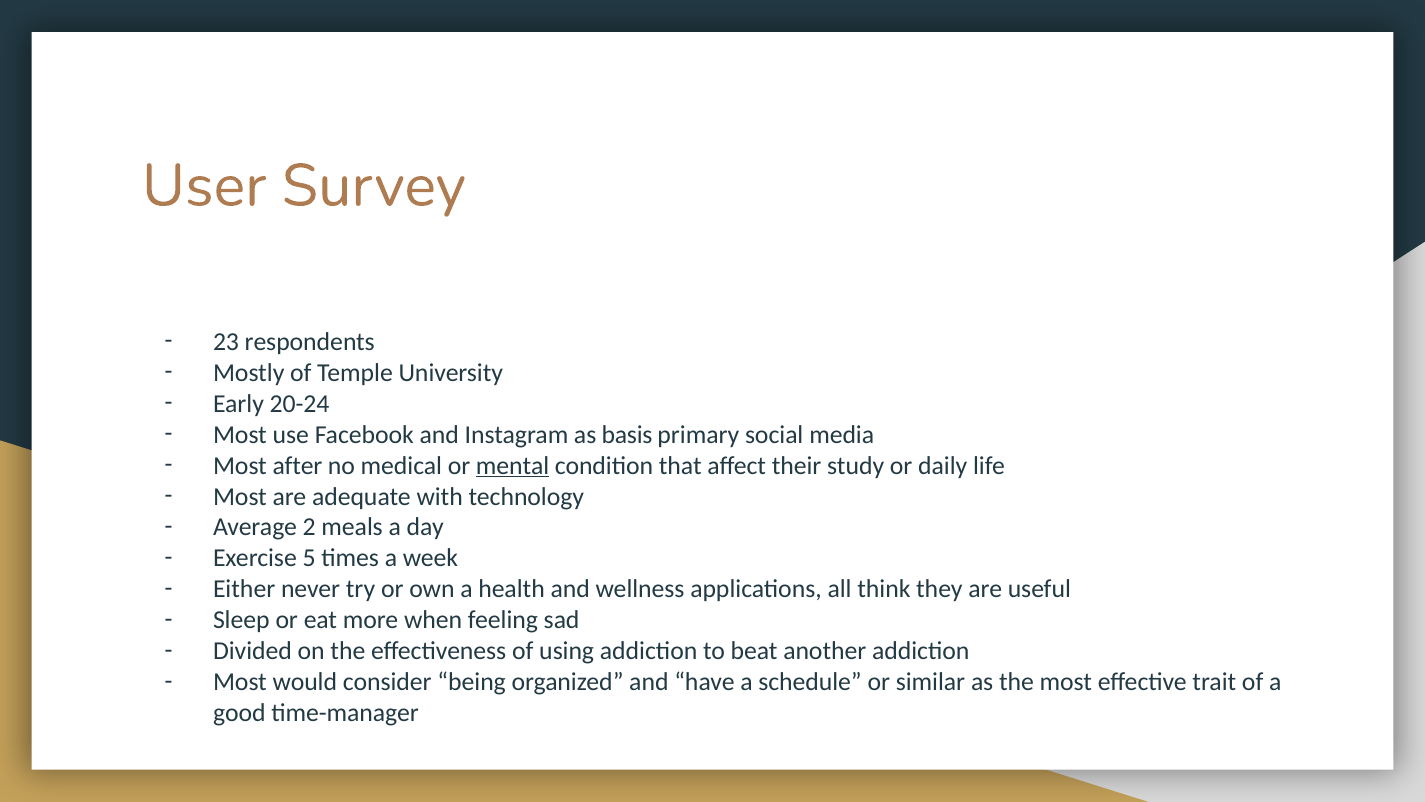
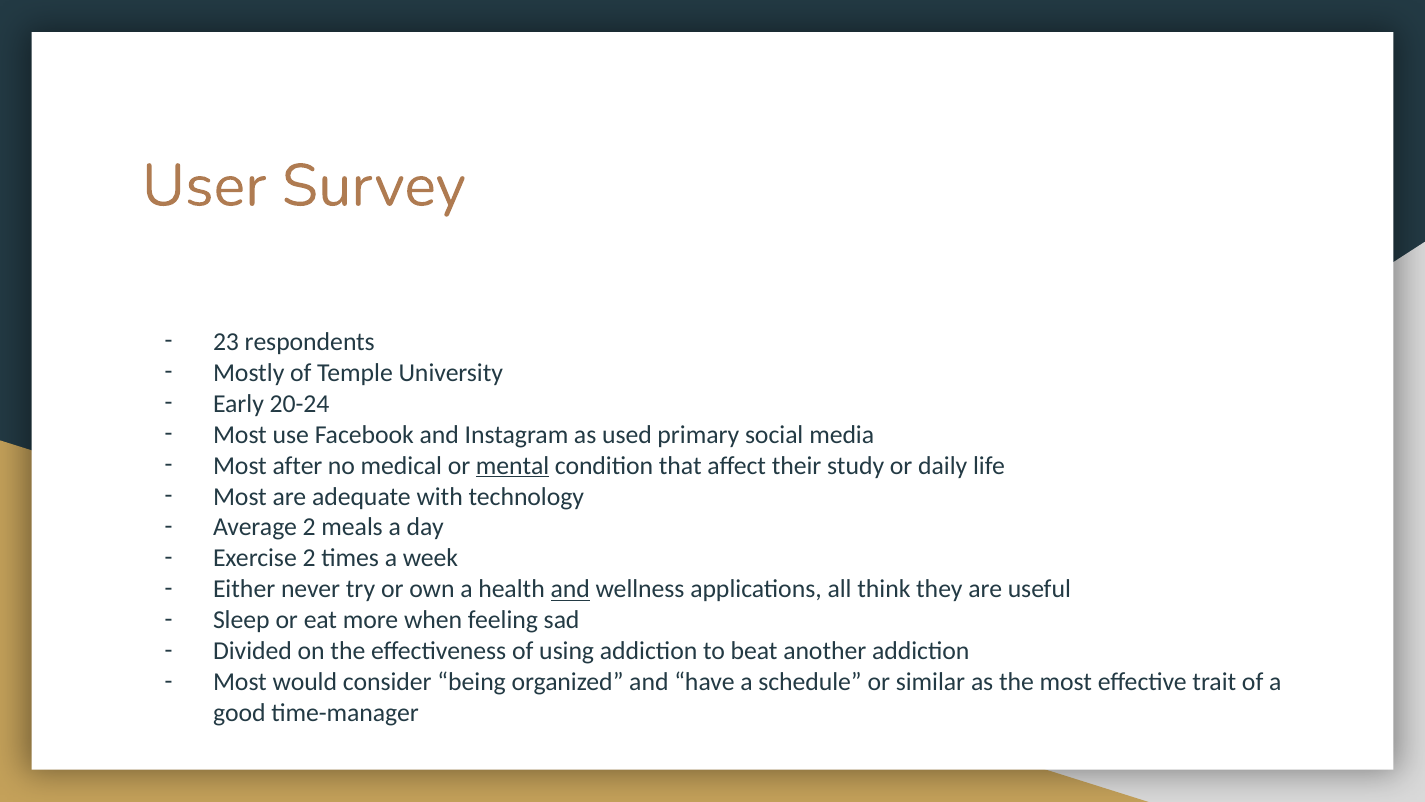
basis: basis -> used (627, 434)
Exercise 5: 5 -> 2 (309, 558)
and underline: none -> present (570, 589)
